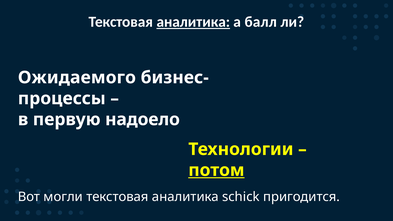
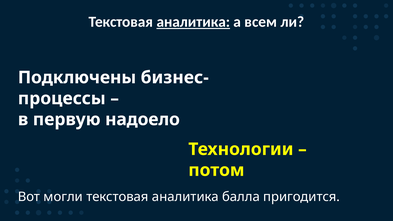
балл: балл -> всем (261, 22)
Ожидаемого: Ожидаемого -> Подключены (77, 78)
потом underline: present -> none (216, 170)
schick: schick -> балла (241, 197)
